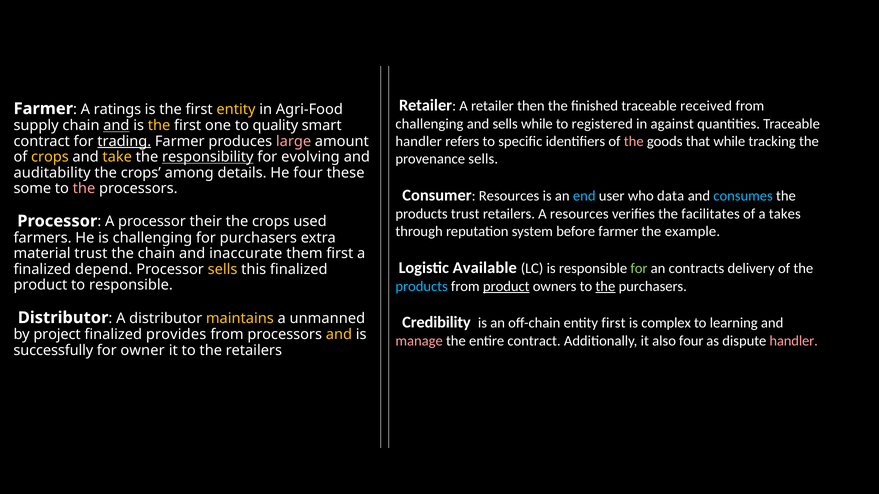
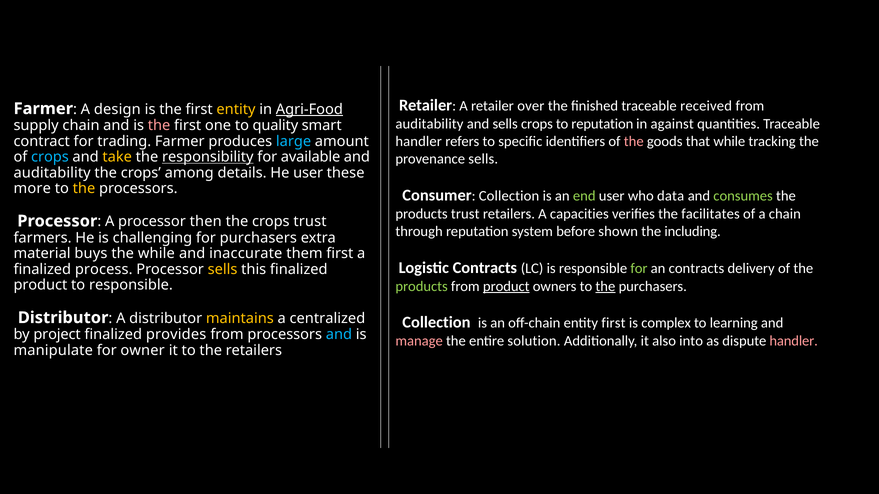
then: then -> over (531, 106)
ratings: ratings -> design (117, 109)
Agri-Food underline: none -> present (309, 109)
challenging: challenging -> auditability (429, 124)
sells while: while -> crops (537, 124)
to registered: registered -> reputation (602, 124)
and underline: present -> none (116, 126)
the colour: yellow -> pink (159, 126)
trading underline: present -> none (124, 141)
large colour: pink -> light blue (294, 141)
crops colour: yellow -> light blue (50, 157)
evolving: evolving -> available (311, 157)
He four: four -> user (308, 173)
some: some -> more (32, 189)
the colour: pink -> yellow (84, 189)
Consumer Resources: Resources -> Collection (509, 196)
end colour: light blue -> light green (584, 196)
consumes colour: light blue -> light green (743, 196)
A resources: resources -> capacities (579, 214)
a takes: takes -> chain (785, 214)
their: their -> then (206, 222)
crops used: used -> trust (310, 222)
before farmer: farmer -> shown (618, 232)
example: example -> including (693, 232)
material trust: trust -> buys (91, 254)
the chain: chain -> while (156, 254)
Logistic Available: Available -> Contracts (485, 268)
depend: depend -> process (104, 270)
products colour: light blue -> light green (422, 286)
unmanned: unmanned -> centralized (327, 319)
Credibility: Credibility -> Collection (436, 323)
and colour: yellow -> light blue (339, 335)
entire contract: contract -> solution (534, 341)
also four: four -> into (691, 341)
successfully: successfully -> manipulate (53, 351)
